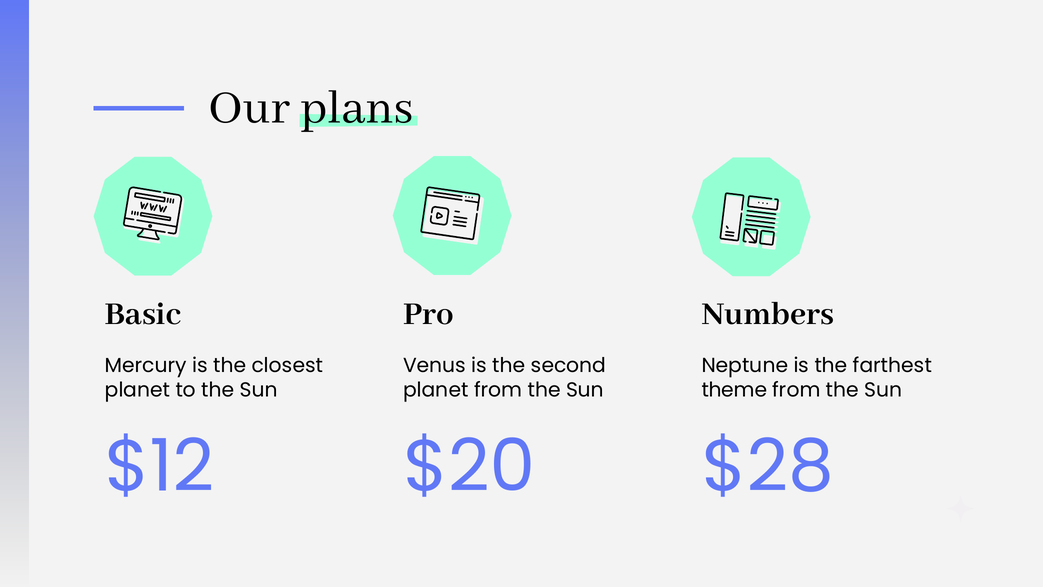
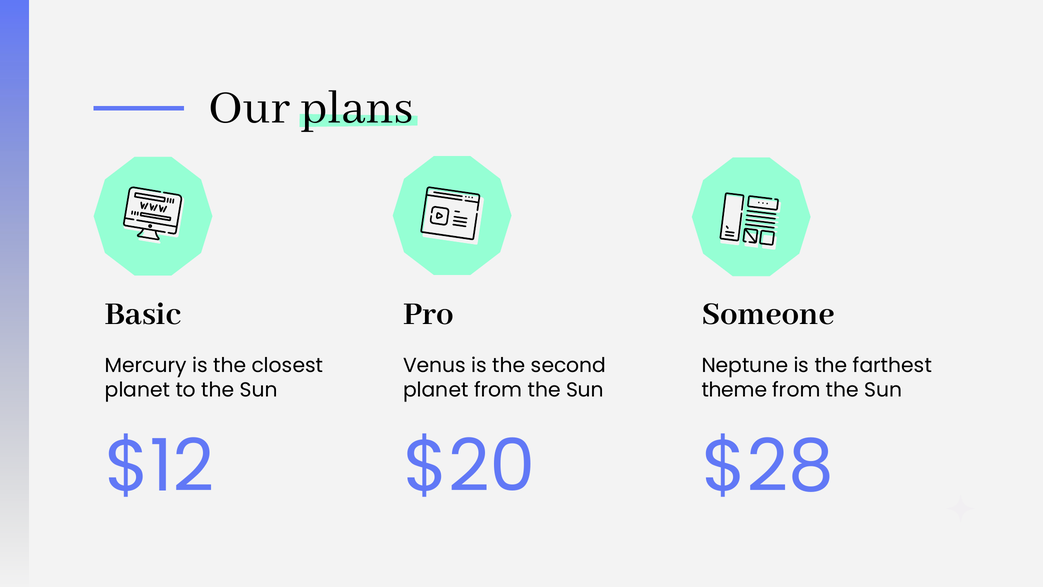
Numbers: Numbers -> Someone (768, 313)
